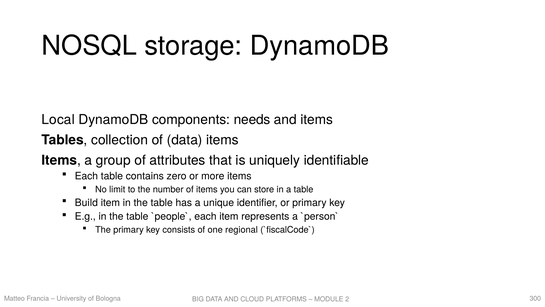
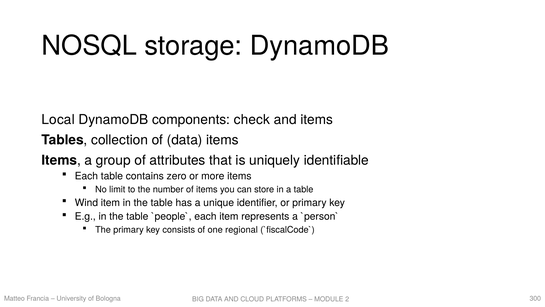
needs: needs -> check (252, 119)
Build: Build -> Wind (86, 202)
